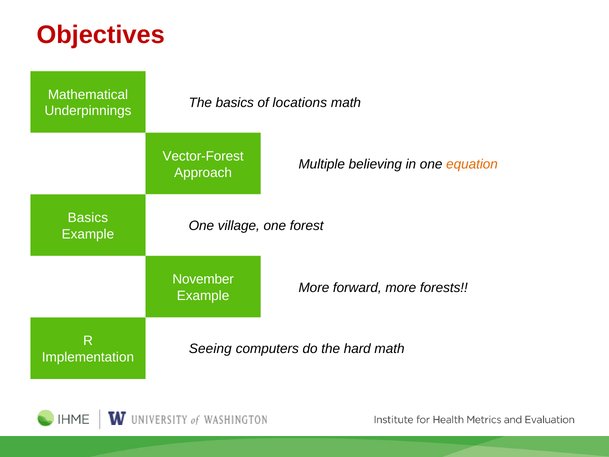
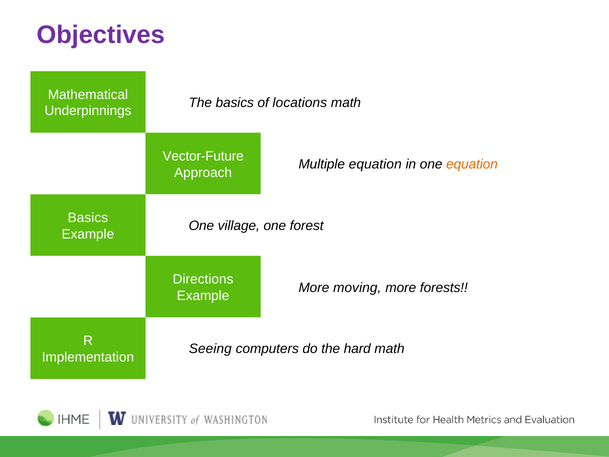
Objectives colour: red -> purple (101, 35)
Vector-Forest: Vector-Forest -> Vector-Future (203, 156)
Multiple believing: believing -> equation (375, 164)
November: November -> Directions (203, 279)
forward: forward -> moving (357, 287)
